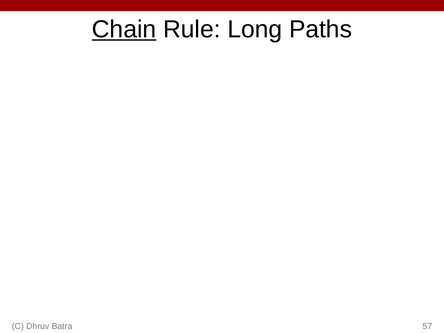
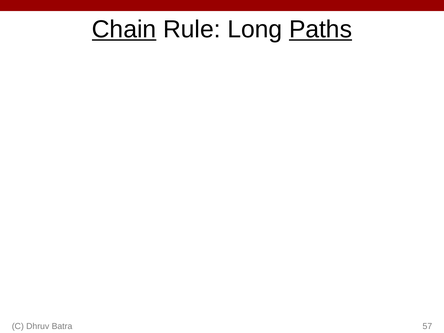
Paths underline: none -> present (321, 29)
